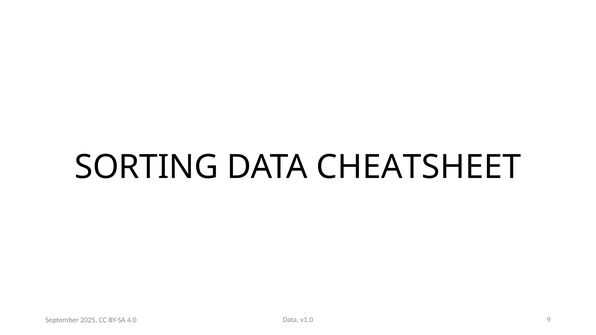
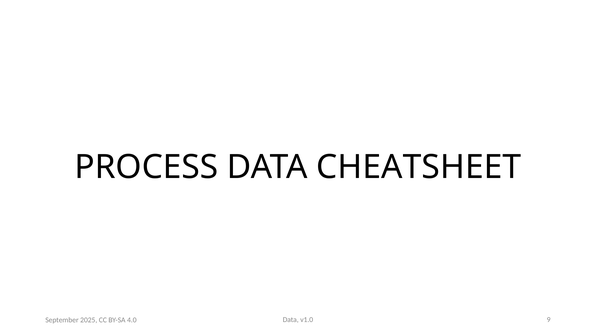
SORTING: SORTING -> PROCESS (146, 167)
